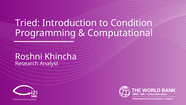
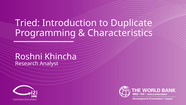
Condition: Condition -> Duplicate (131, 23)
Computational: Computational -> Characteristics (120, 33)
